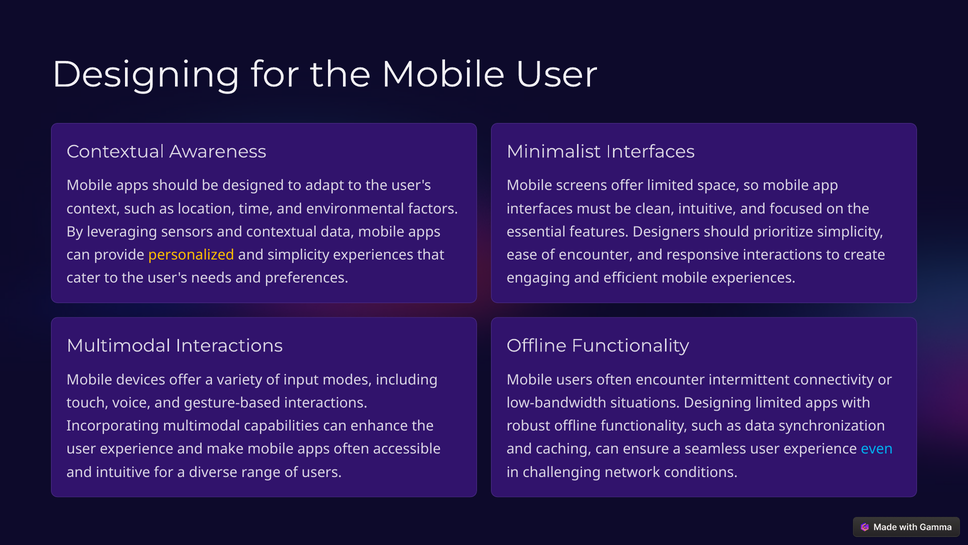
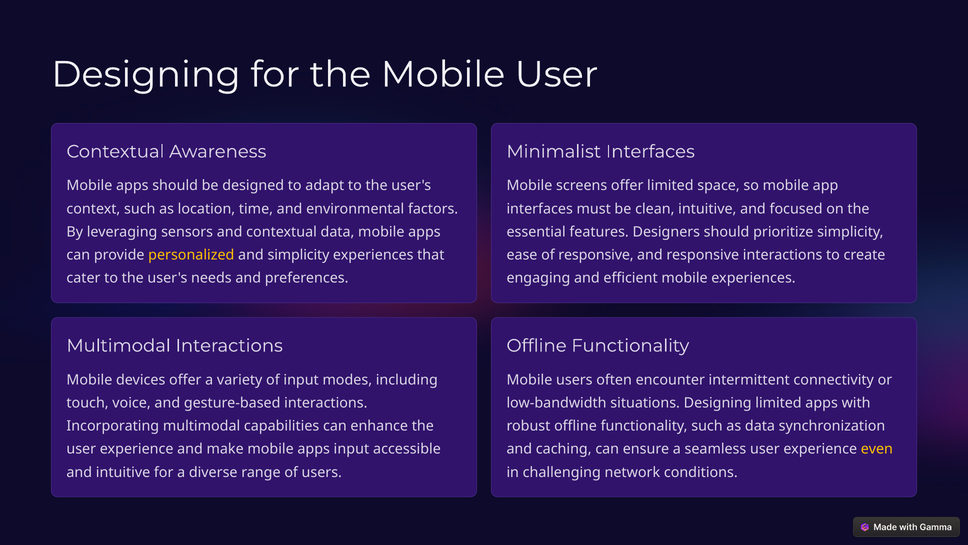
of encounter: encounter -> responsive (596, 255)
apps often: often -> input (351, 449)
even colour: light blue -> yellow (877, 449)
